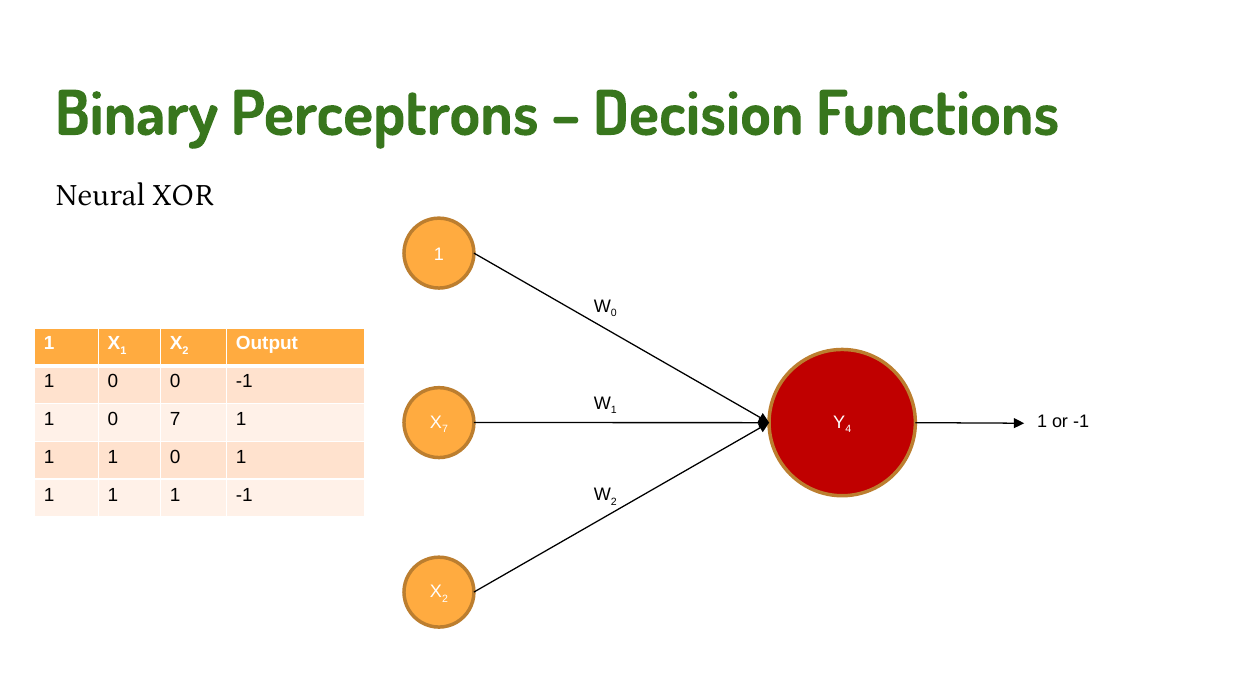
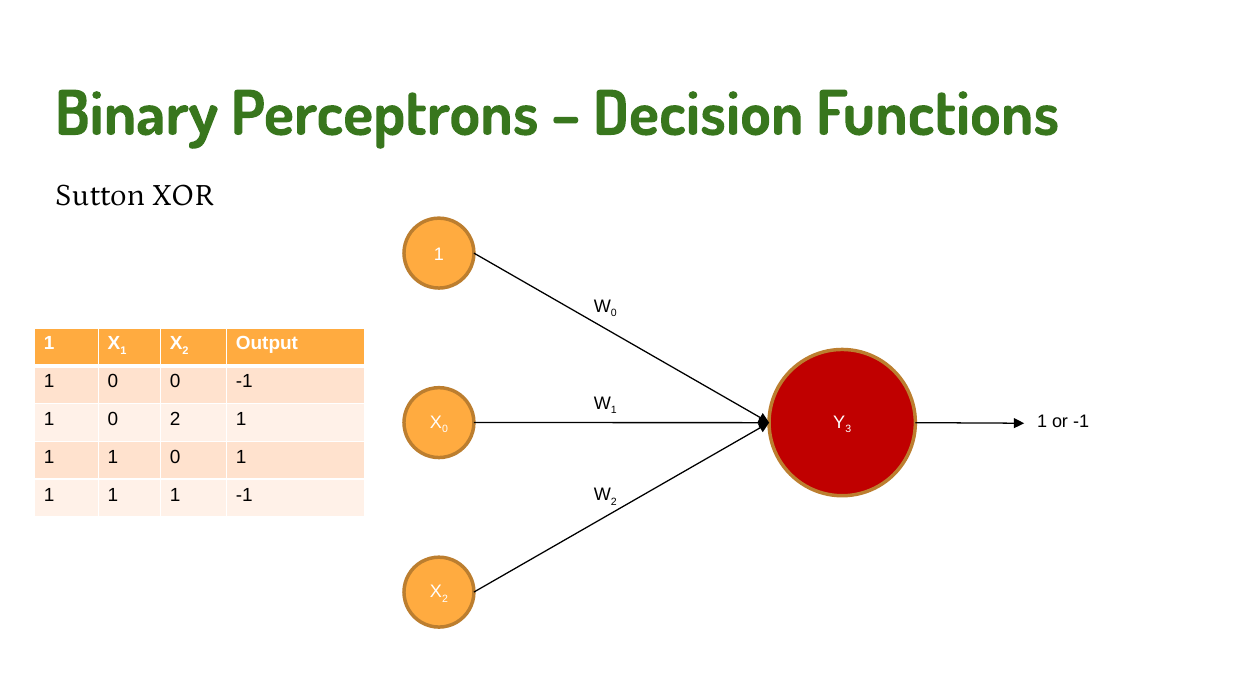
Neural: Neural -> Sutton (100, 195)
0 7: 7 -> 2 (175, 419)
7: 7 -> 0 (445, 430)
4: 4 -> 3 (848, 429)
